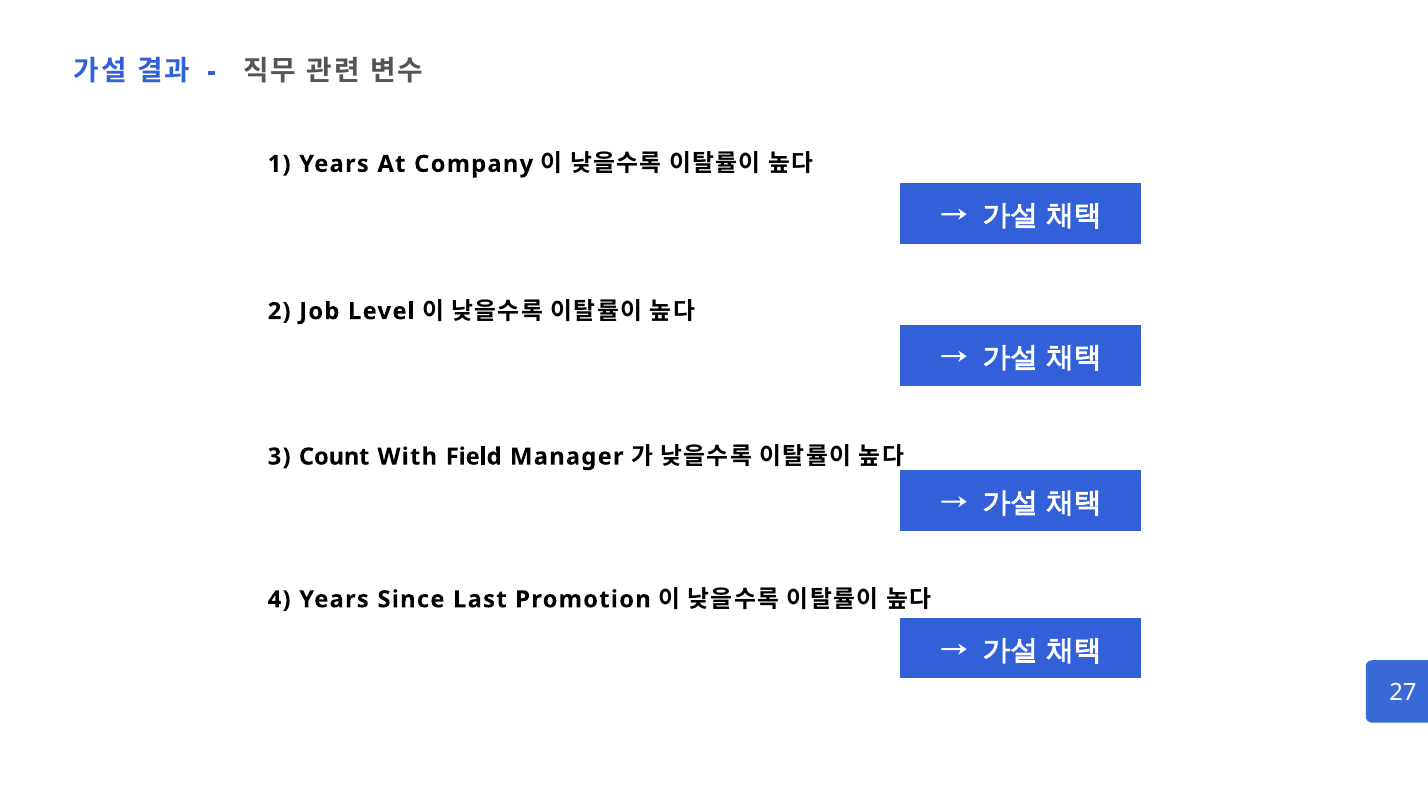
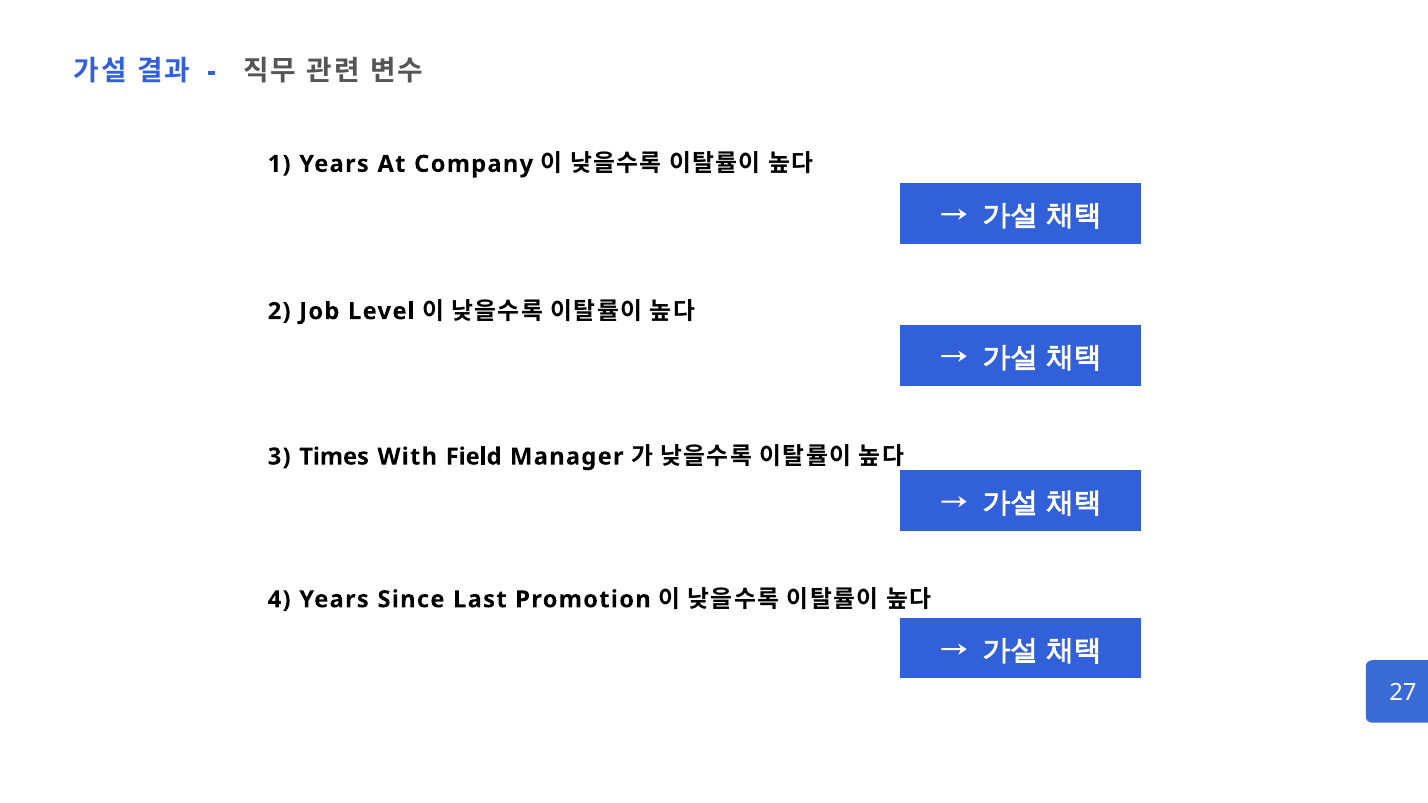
Count: Count -> Times (334, 457)
